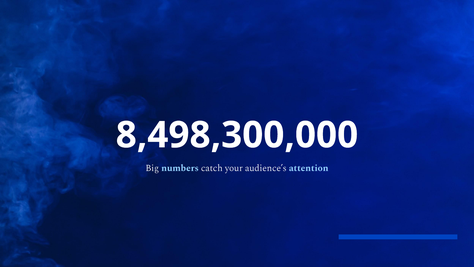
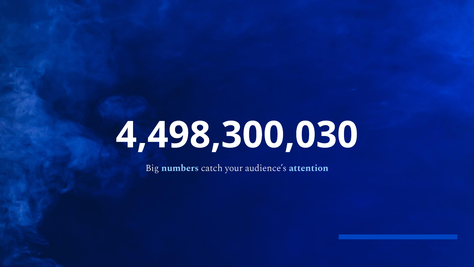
8,498,300,000: 8,498,300,000 -> 4,498,300,030 (237, 135)
